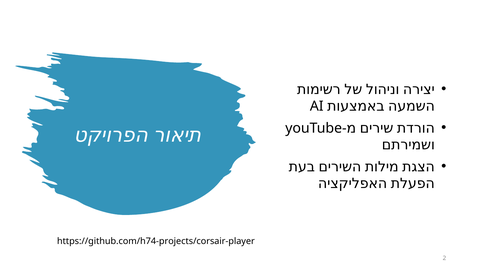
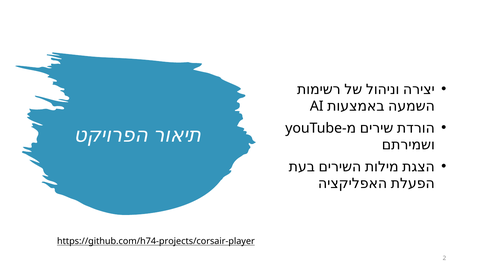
https://github.com/h74-projects/corsair-player underline: none -> present (156, 242)
